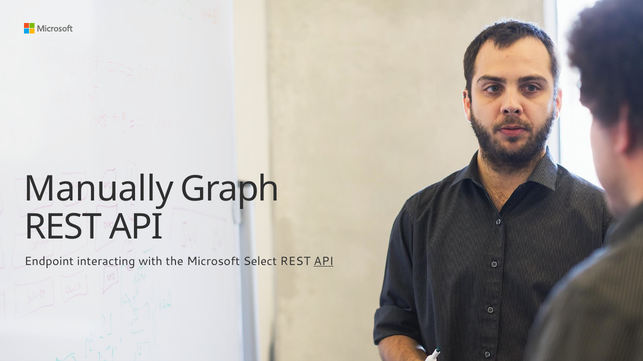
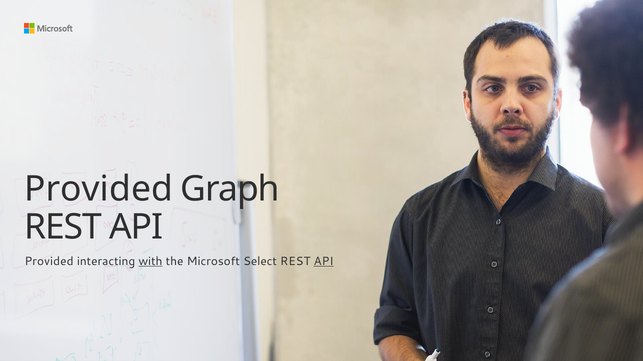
Manually: Manually -> Provided (99, 189)
Endpoint: Endpoint -> Provided (49, 262)
with underline: none -> present (150, 262)
